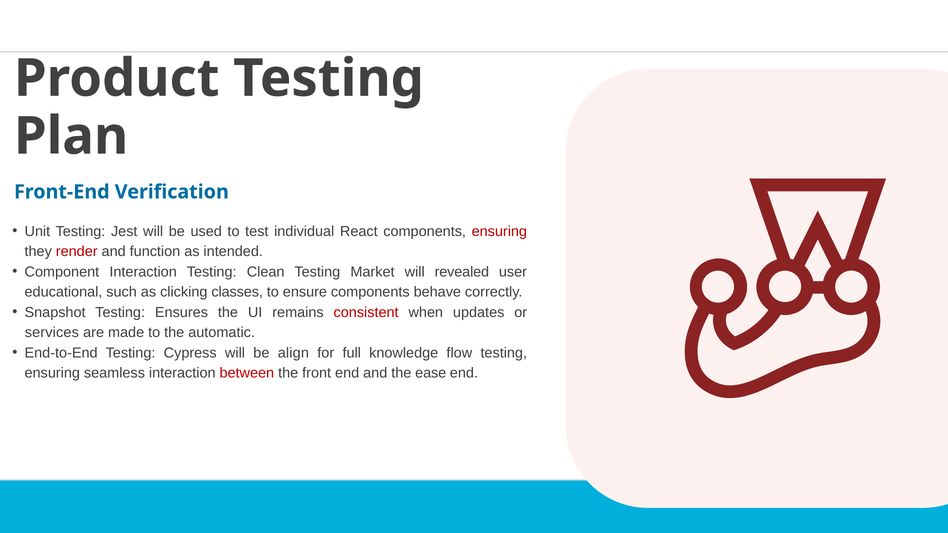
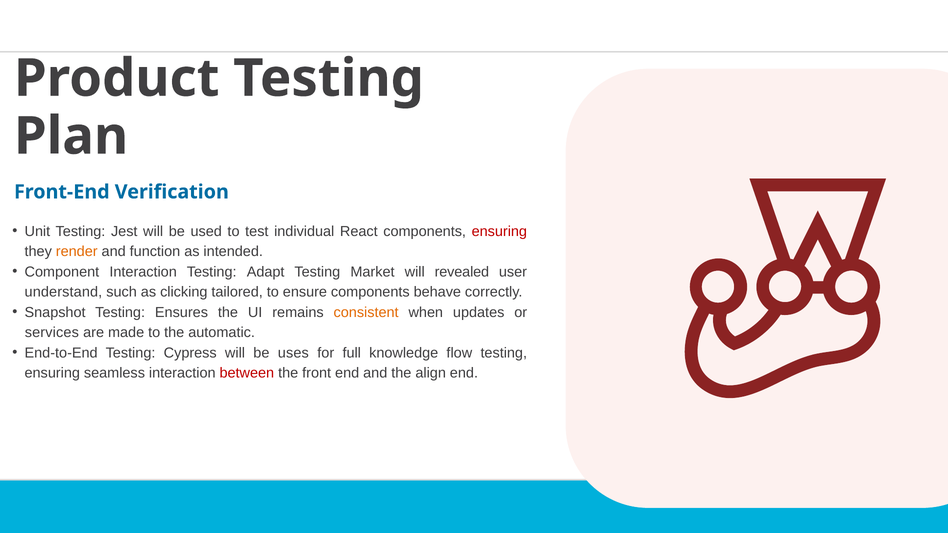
render colour: red -> orange (77, 252)
Clean: Clean -> Adapt (266, 272)
educational: educational -> understand (63, 292)
classes: classes -> tailored (237, 292)
consistent colour: red -> orange (366, 313)
align: align -> uses (293, 353)
ease: ease -> align (431, 373)
